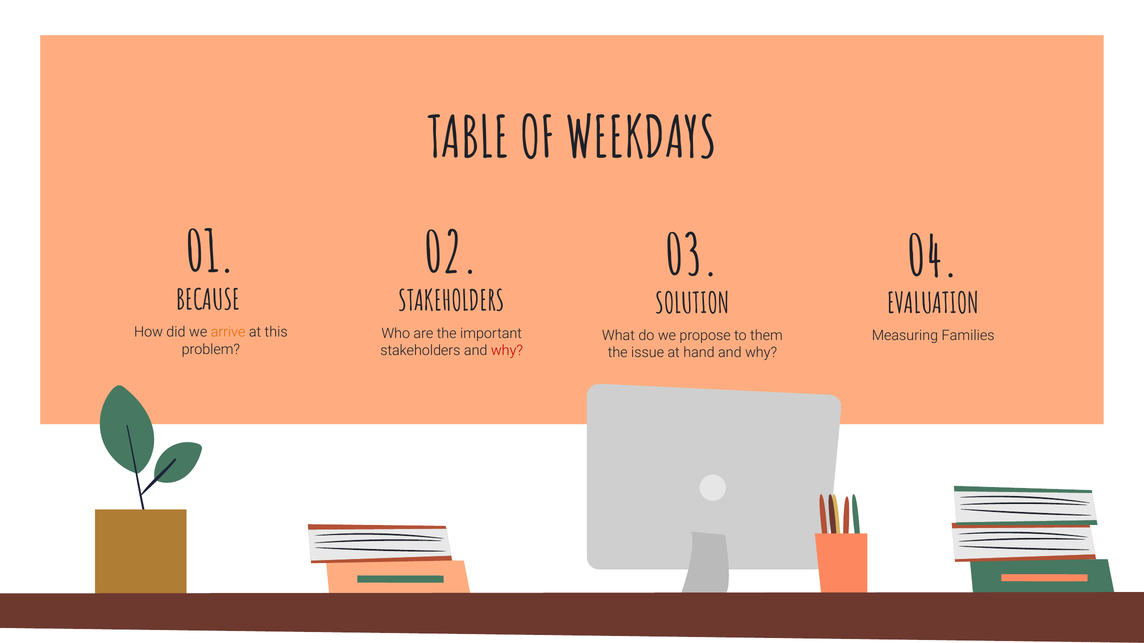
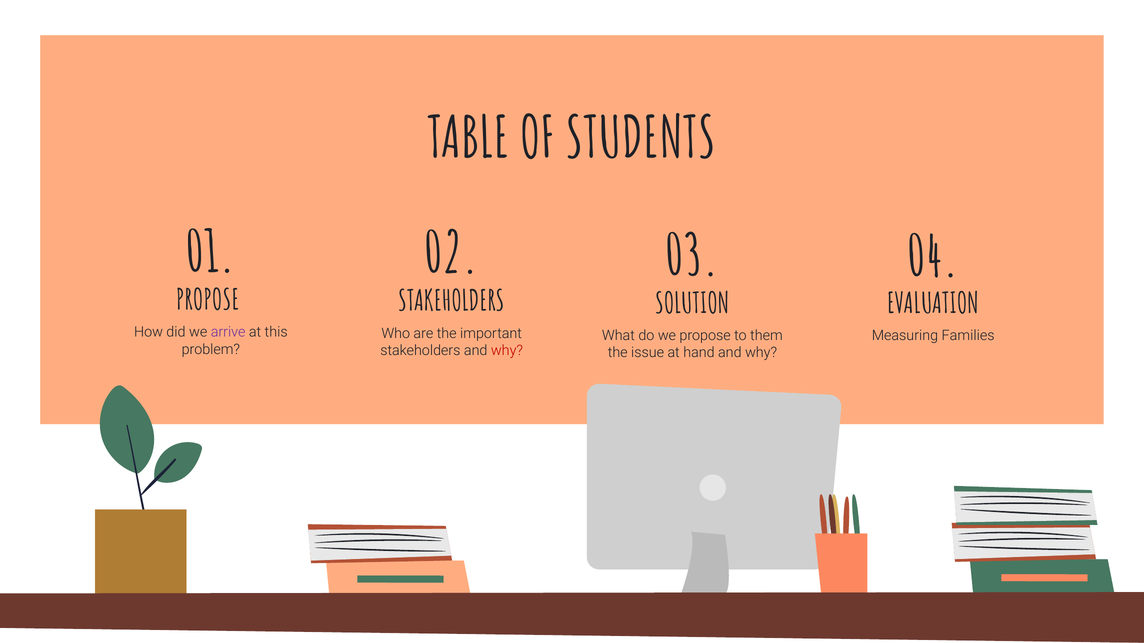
WEEKDAYS: WEEKDAYS -> STUDENTS (641, 139)
BECAUSE: BECAUSE -> PROPOSE (208, 301)
arrive colour: orange -> purple (228, 332)
